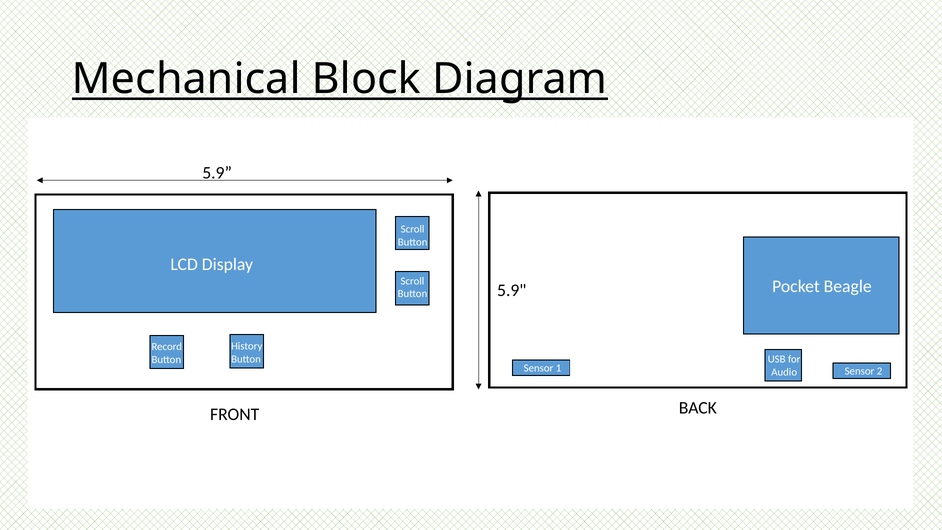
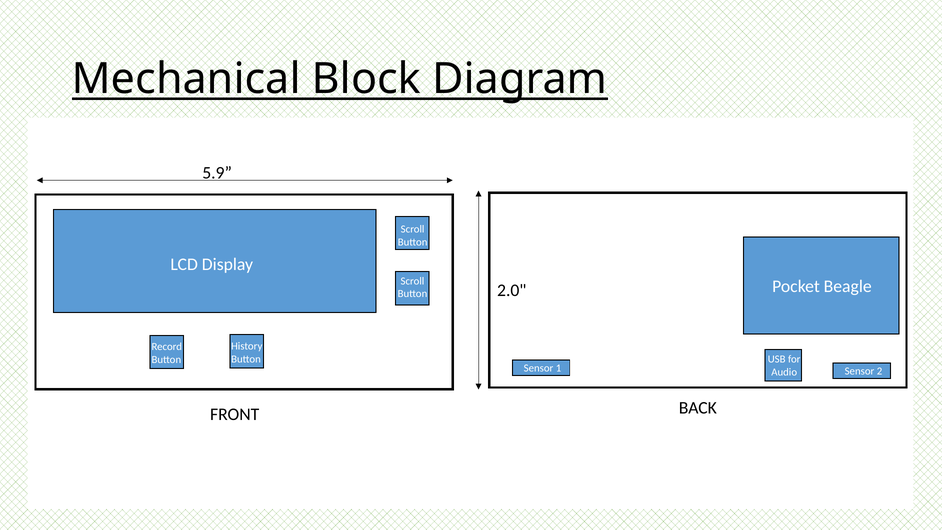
5.9: 5.9 -> 2.0 (512, 291)
